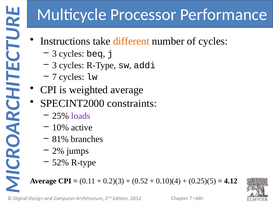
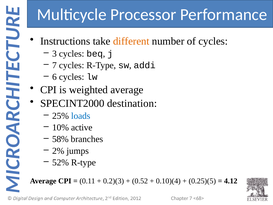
3: 3 -> 7 (54, 65)
7: 7 -> 6 (54, 77)
constraints: constraints -> destination (132, 103)
loads colour: purple -> blue (81, 116)
81%: 81% -> 58% (60, 139)
